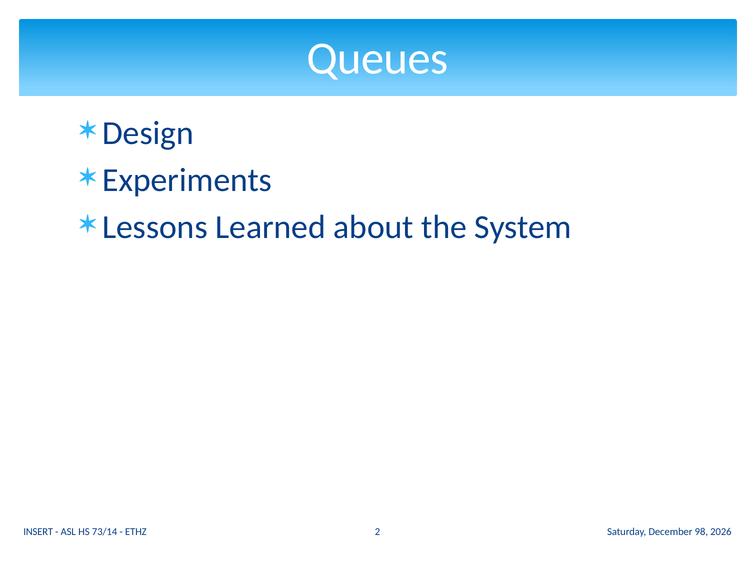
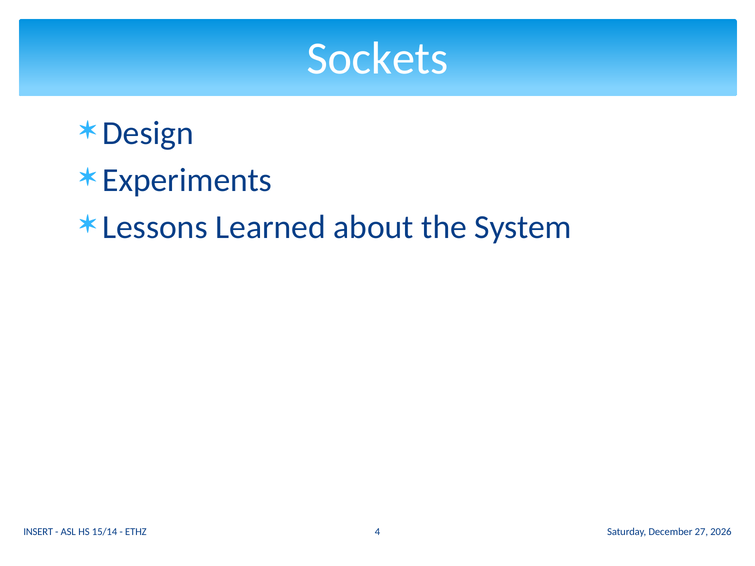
Queues: Queues -> Sockets (377, 58)
73/14: 73/14 -> 15/14 (105, 532)
2: 2 -> 4 (377, 532)
98: 98 -> 27 (701, 532)
